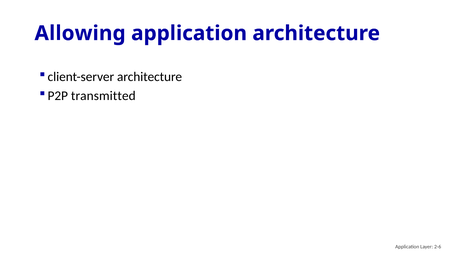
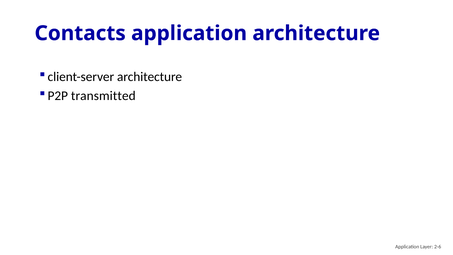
Allowing: Allowing -> Contacts (80, 33)
